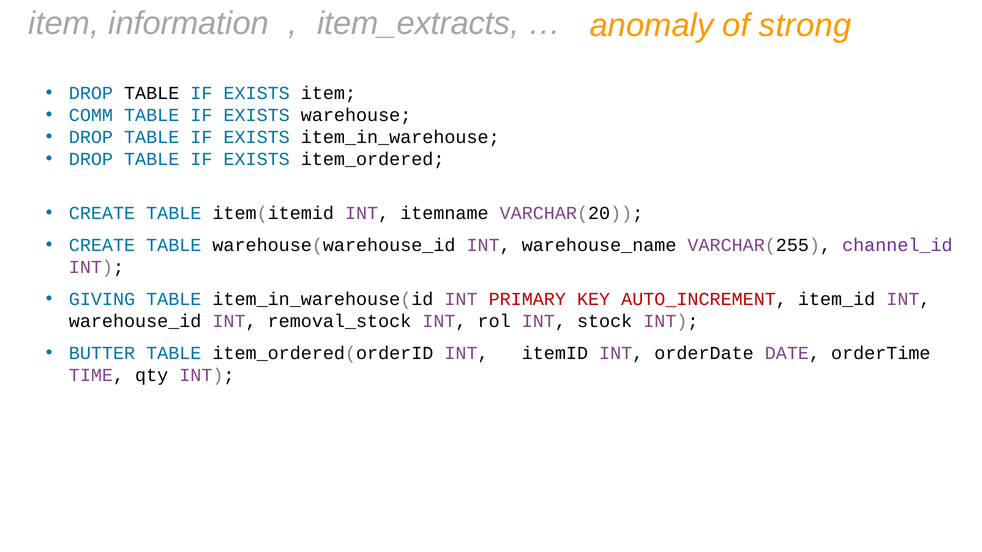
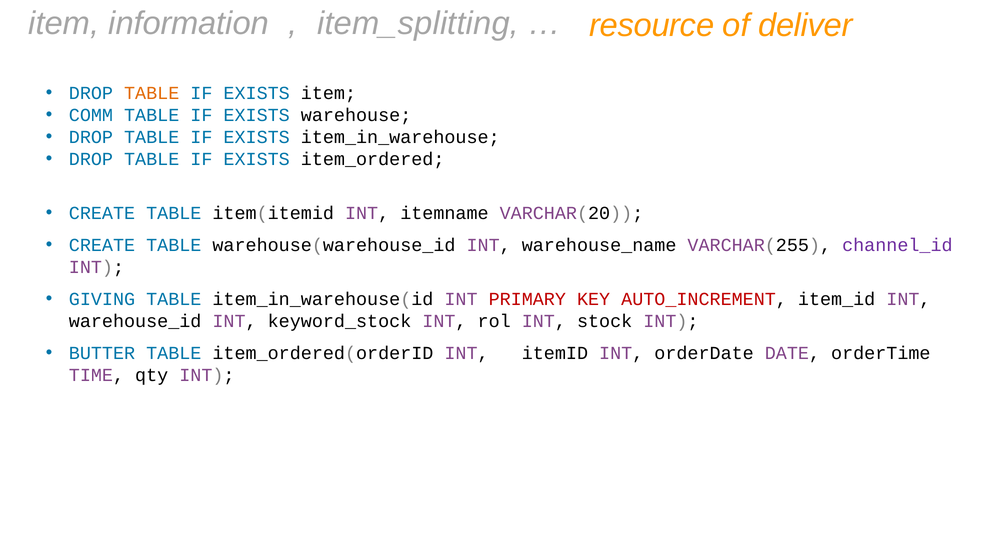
item_extracts: item_extracts -> item_splitting (418, 23)
anomaly: anomaly -> resource (652, 26)
strong: strong -> deliver (805, 26)
TABLE colour: black -> orange (152, 93)
removal_stock: removal_stock -> keyword_stock (339, 321)
